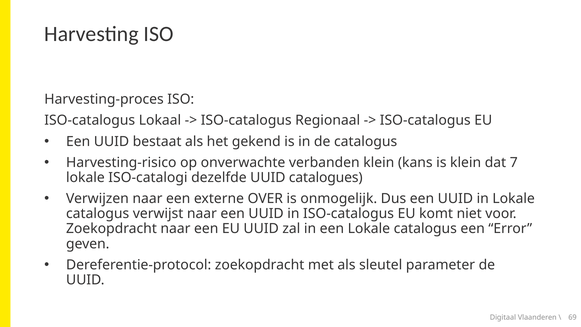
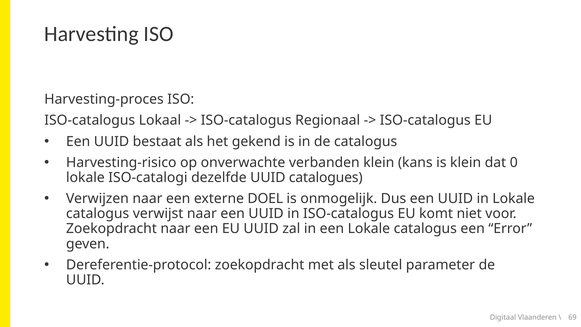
7: 7 -> 0 (514, 162)
OVER: OVER -> DOEL (265, 199)
